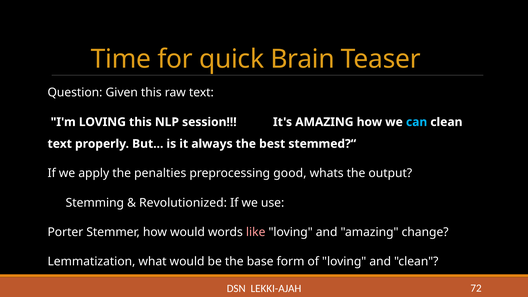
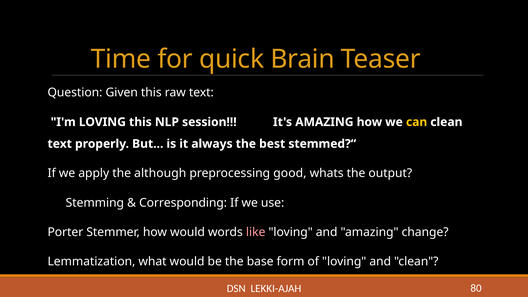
can colour: light blue -> yellow (417, 122)
penalties: penalties -> although (160, 173)
Revolutionized: Revolutionized -> Corresponding (183, 203)
72: 72 -> 80 (476, 288)
